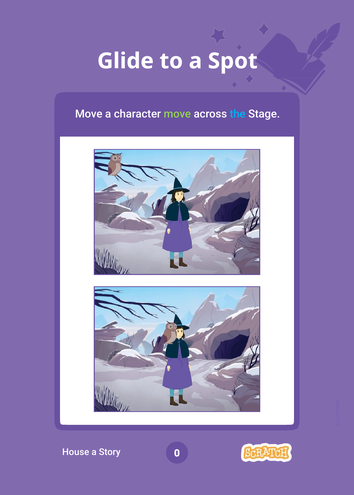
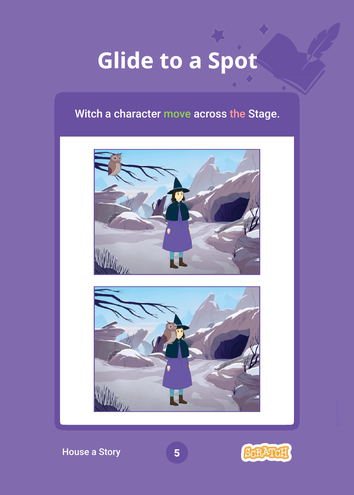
Move: Move -> Witch (89, 114)
the colour: light blue -> pink (238, 114)
0: 0 -> 5 (177, 454)
